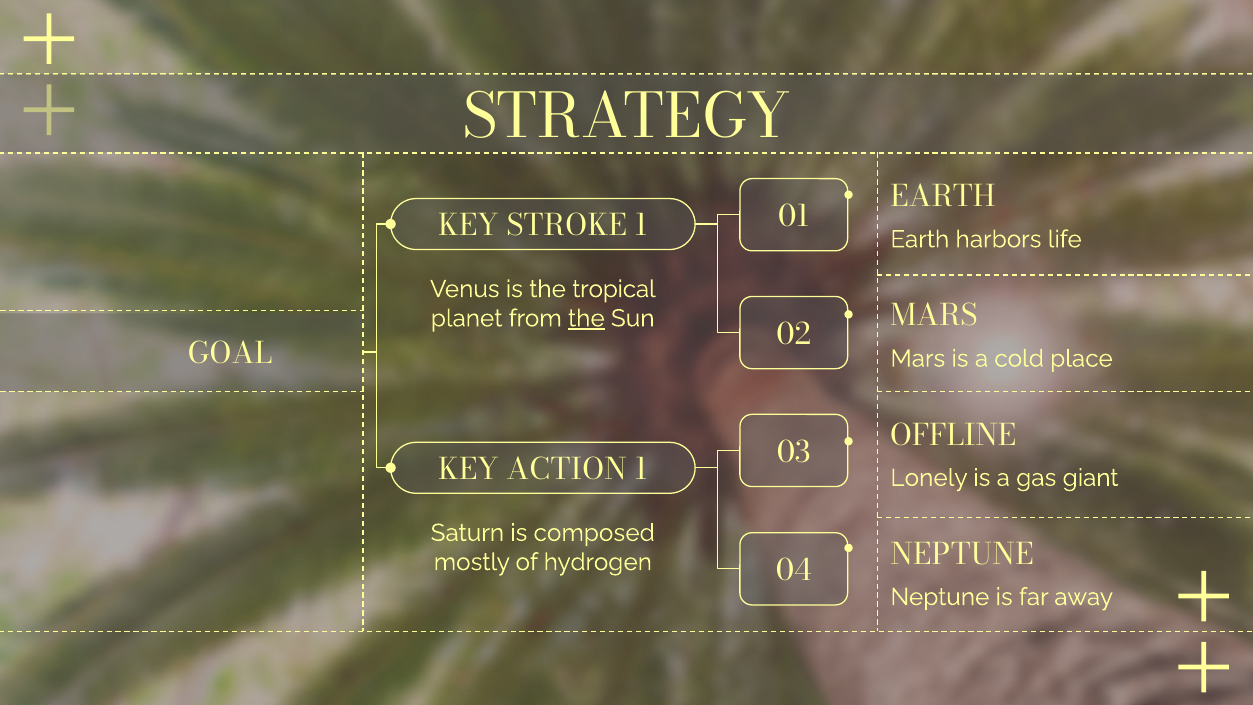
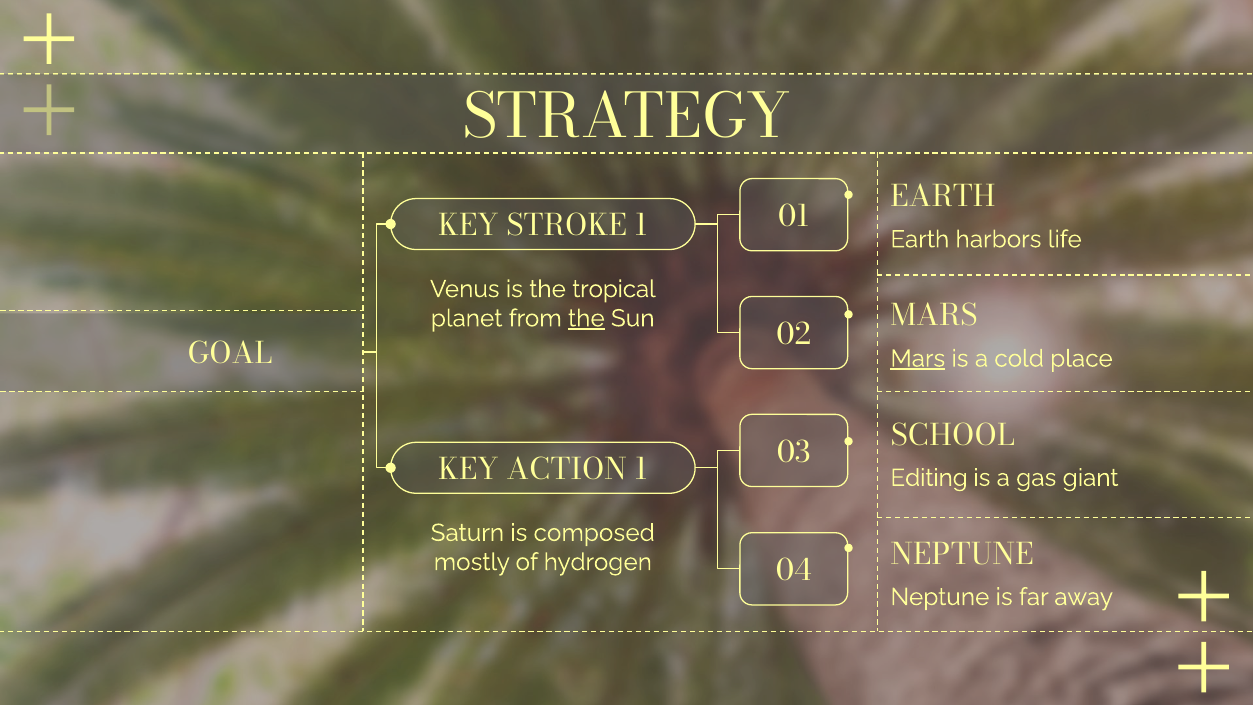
Mars underline: none -> present (918, 358)
OFFLINE: OFFLINE -> SCHOOL (953, 435)
Lonely: Lonely -> Editing (929, 478)
